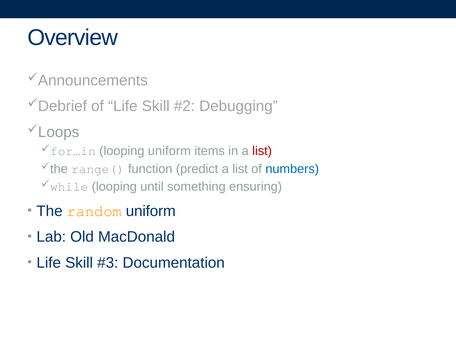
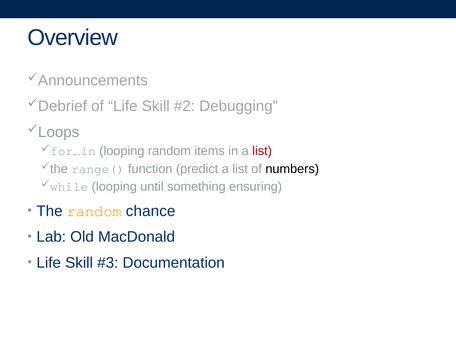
looping uniform: uniform -> random (169, 151)
numbers colour: blue -> black (292, 169)
random uniform: uniform -> chance (151, 211)
